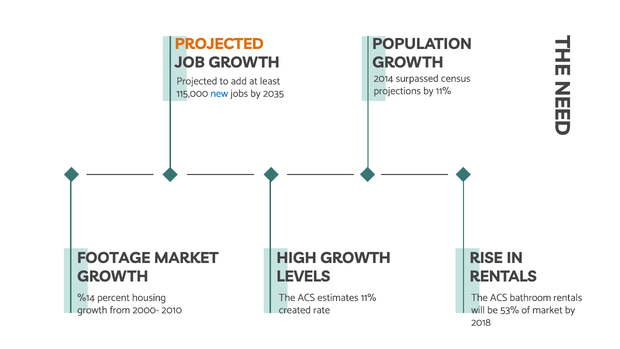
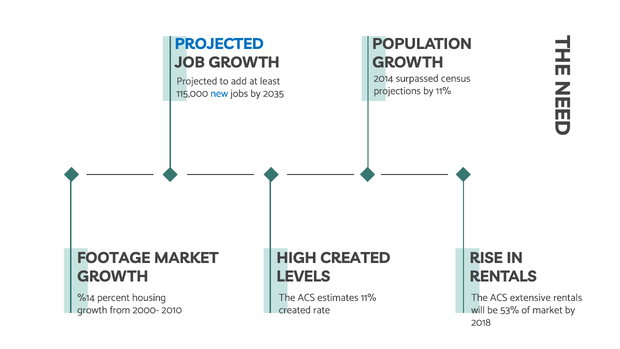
PROJECTED colour: orange -> blue (219, 44)
HIGH GROWTH: GROWTH -> CREATED (355, 258)
bathroom: bathroom -> extensive (530, 297)
